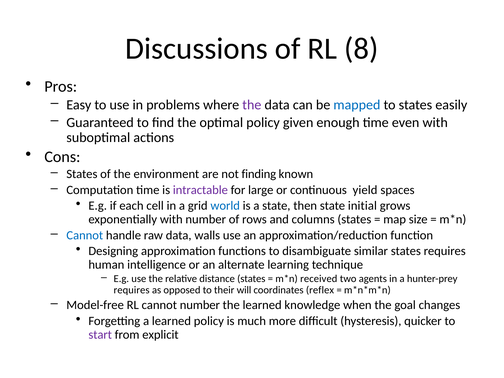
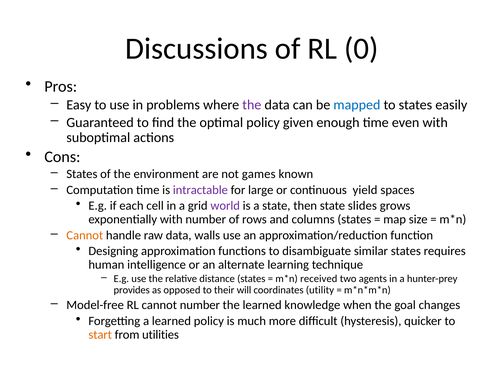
8: 8 -> 0 (361, 49)
finding: finding -> games (259, 174)
world colour: blue -> purple (225, 206)
initial: initial -> slides (362, 206)
Cannot colour: blue -> orange (85, 235)
requires: requires -> provides (132, 290)
reflex: reflex -> utility (320, 290)
start colour: purple -> orange (100, 335)
explicit: explicit -> utilities (161, 335)
